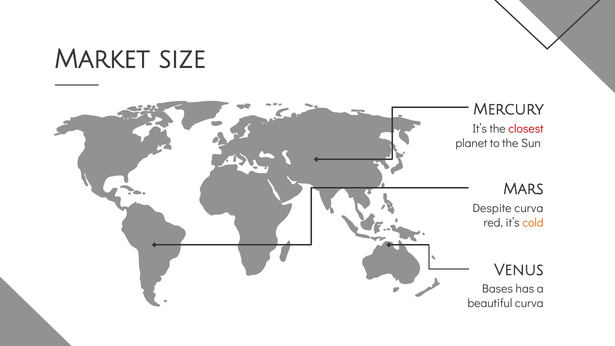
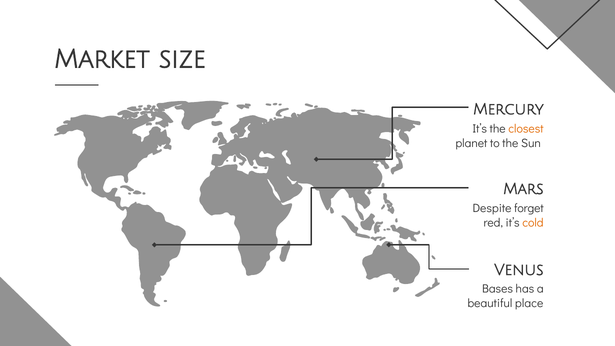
closest colour: red -> orange (526, 129)
Despite curva: curva -> forget (529, 208)
beautiful curva: curva -> place (529, 303)
